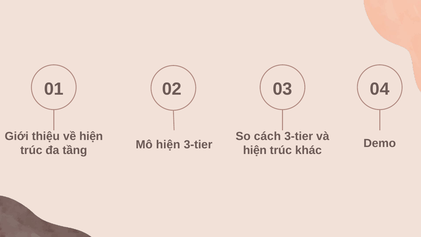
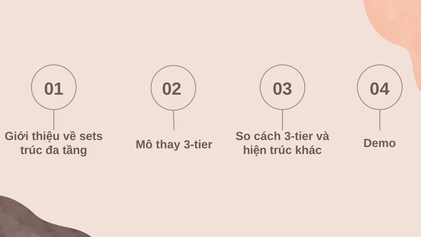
về hiện: hiện -> sets (91, 136)
Mô hiện: hiện -> thay (168, 145)
